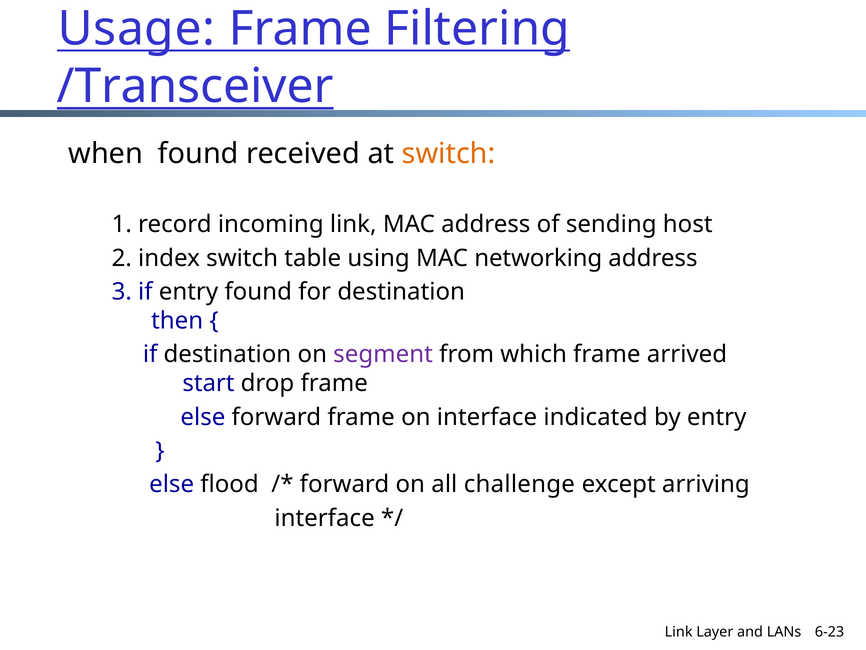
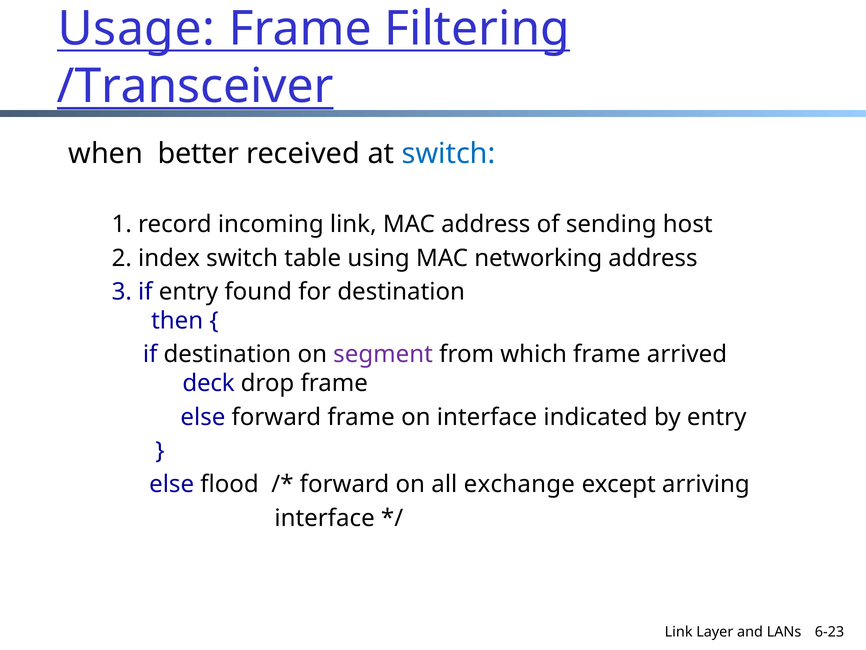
when found: found -> better (198, 153)
switch colour: orange -> blue (449, 153)
start: start -> deck (209, 383)
challenge: challenge -> exchange (519, 484)
